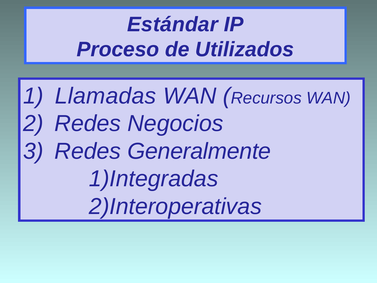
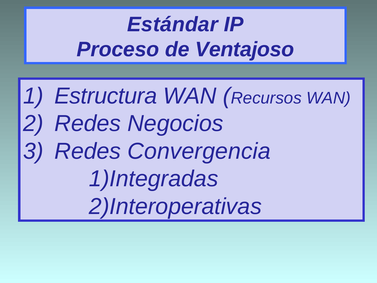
Utilizados: Utilizados -> Ventajoso (245, 49)
Llamadas: Llamadas -> Estructura (106, 96)
Generalmente: Generalmente -> Convergencia (199, 151)
